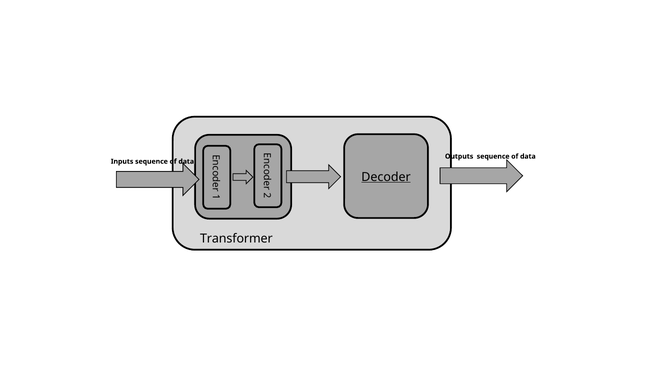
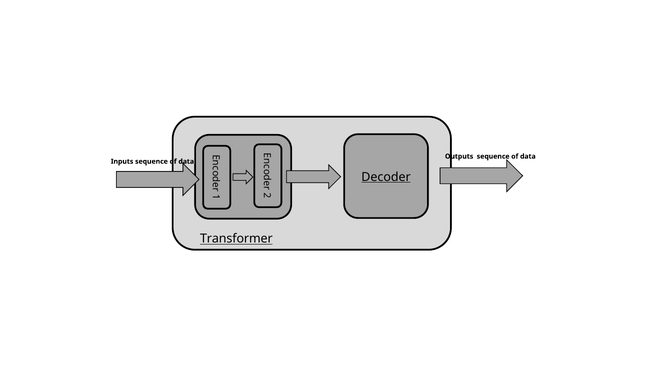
Transformer underline: none -> present (236, 239)
